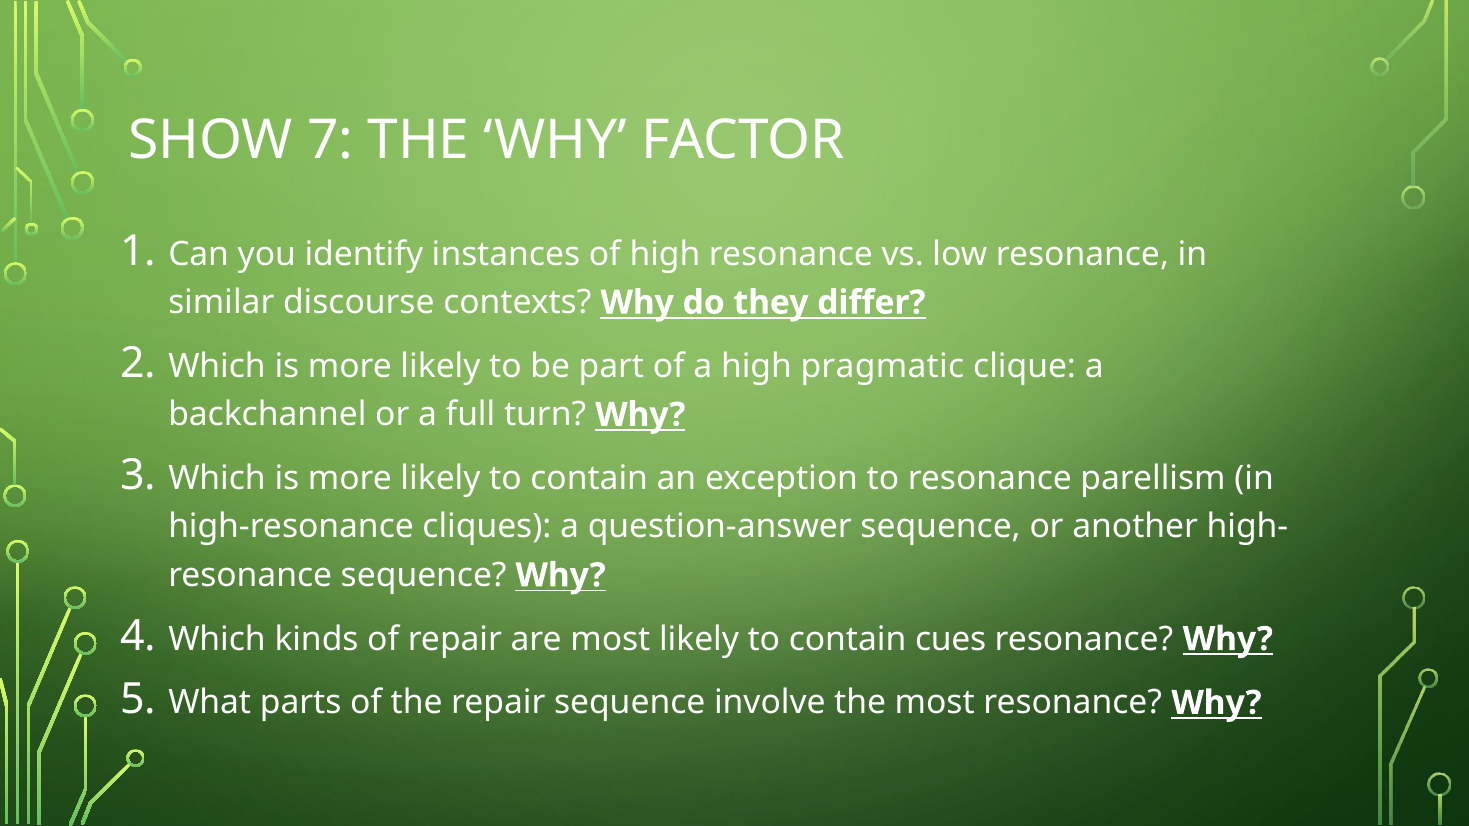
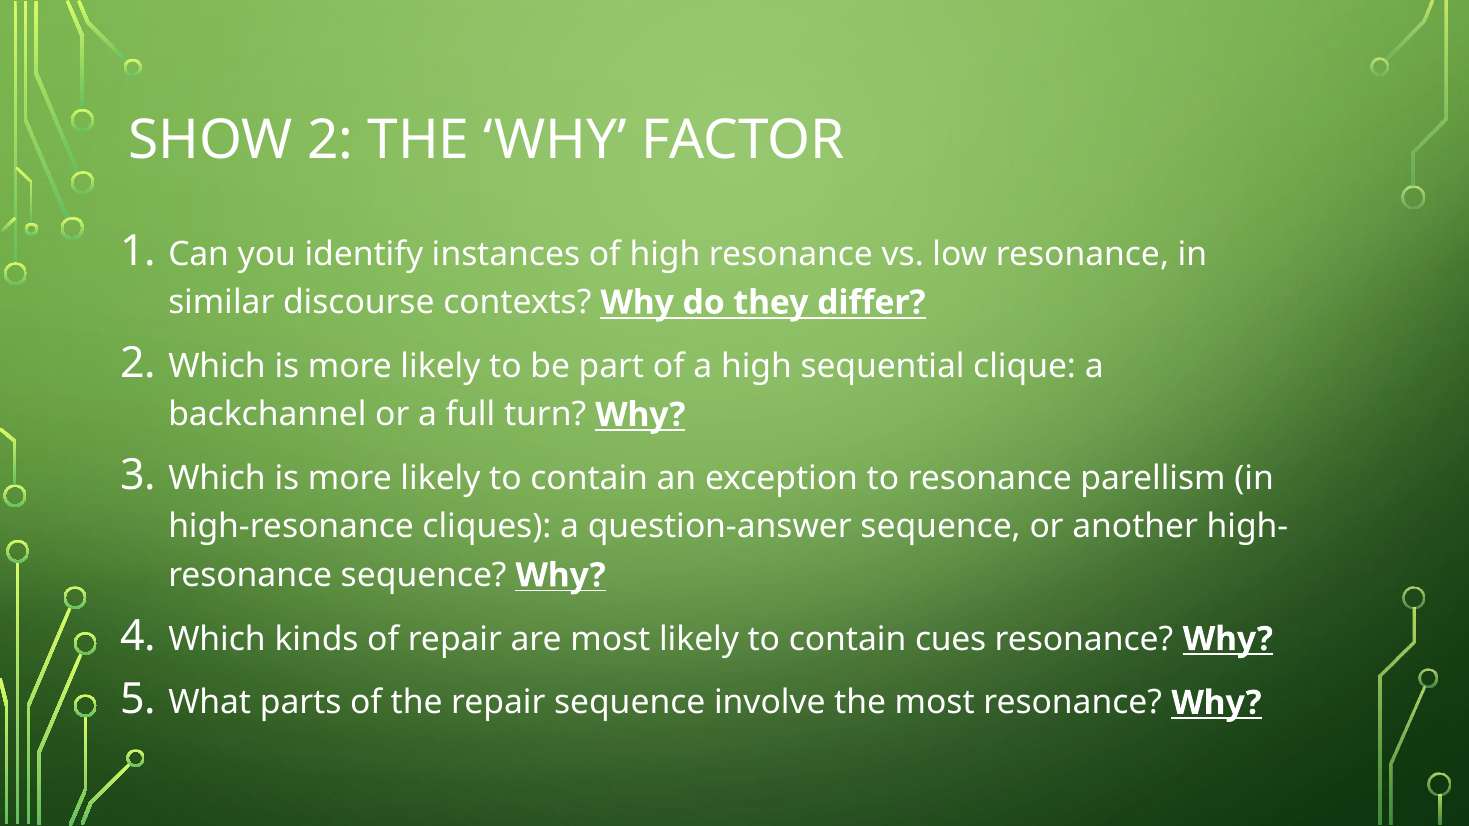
SHOW 7: 7 -> 2 (330, 140)
pragmatic: pragmatic -> sequential (883, 366)
